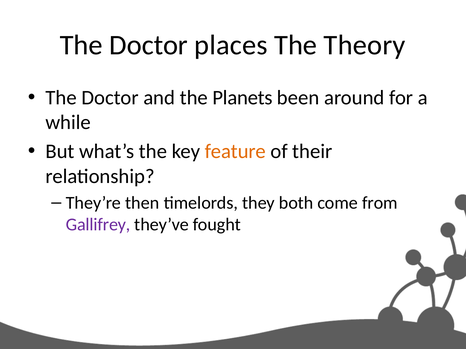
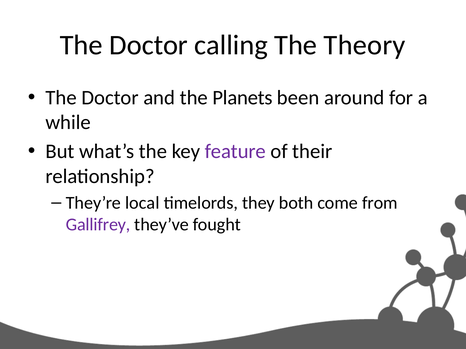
places: places -> calling (231, 45)
feature colour: orange -> purple (235, 152)
then: then -> local (142, 203)
